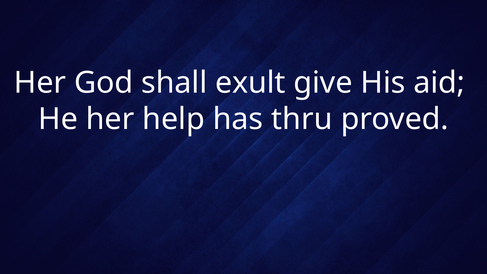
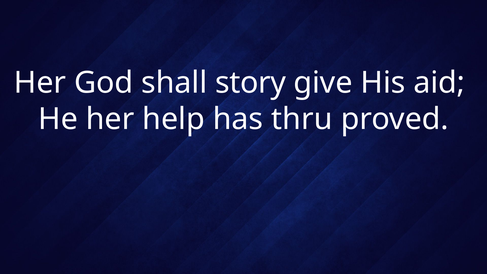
exult: exult -> story (251, 83)
